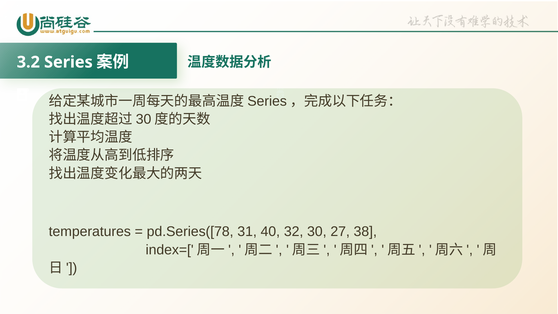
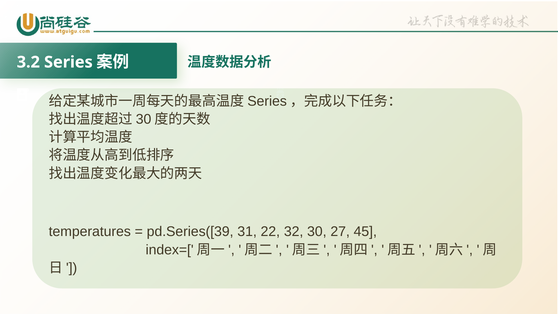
pd.Series([78: pd.Series([78 -> pd.Series([39 (190, 232)
40: 40 -> 22 (270, 232)
38: 38 -> 45 (365, 232)
